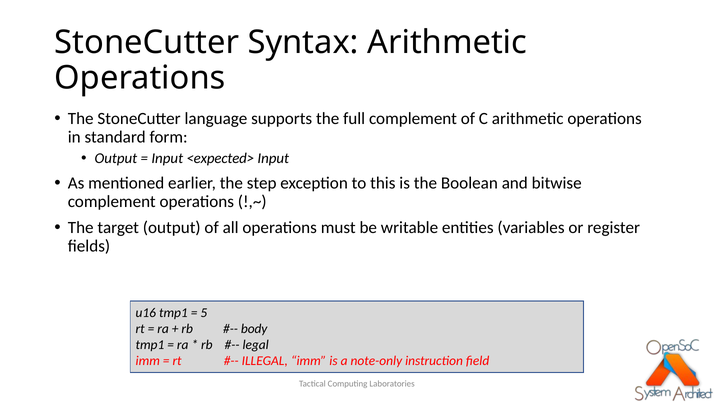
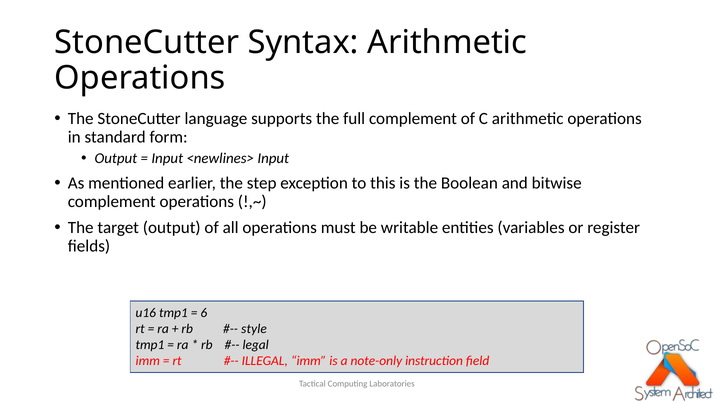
<expected>: <expected> -> <newlines> (220, 158)
5: 5 -> 6 (204, 312)
body: body -> style (254, 328)
